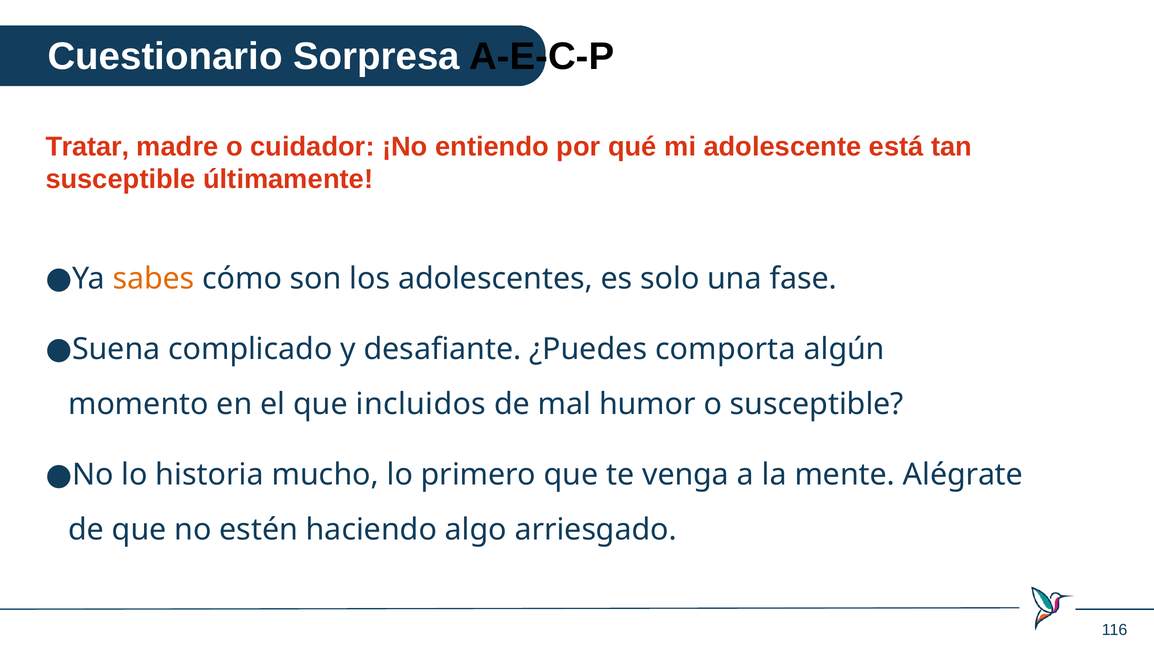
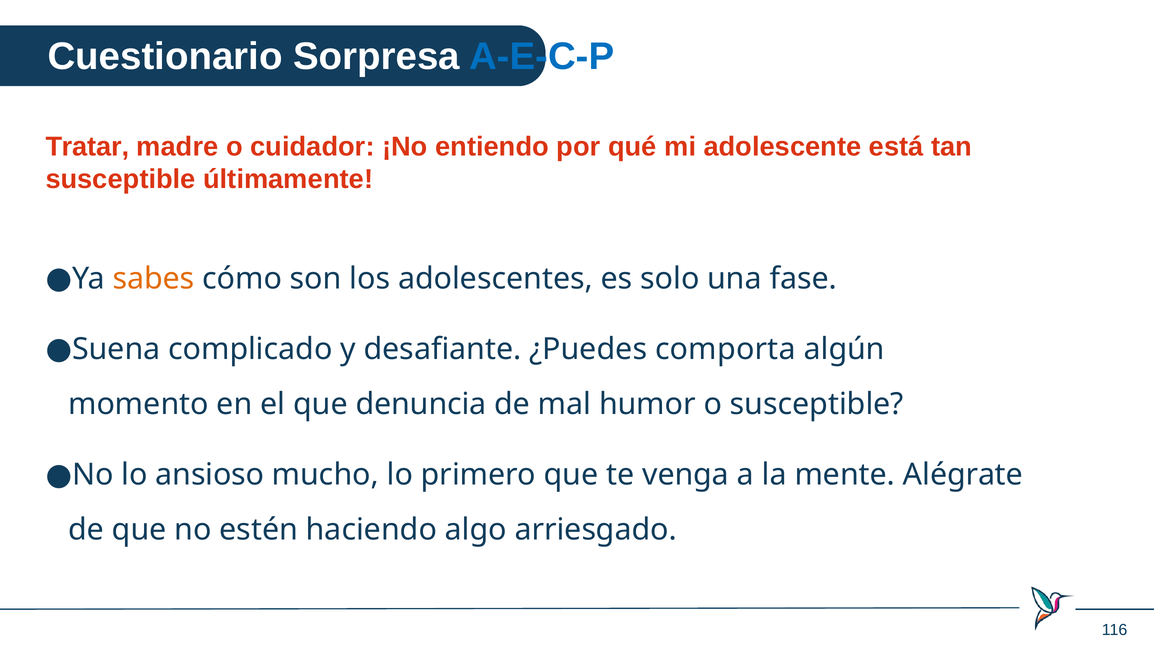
A-E-C-P colour: black -> blue (542, 56)
incluidos: incluidos -> denuncia (421, 404)
historia: historia -> ansioso (210, 475)
